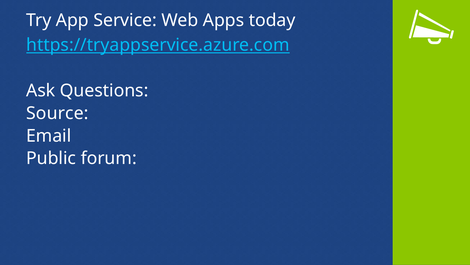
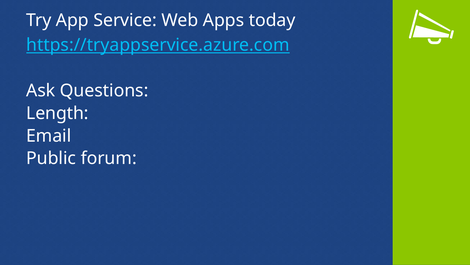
Source: Source -> Length (57, 113)
